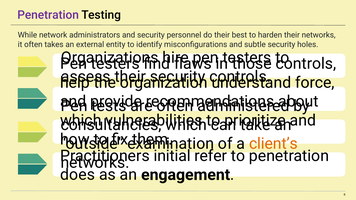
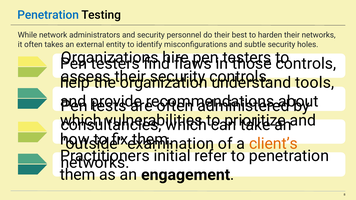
Penetration colour: purple -> blue (48, 15)
force: force -> tools (315, 83)
does: does -> them (78, 175)
